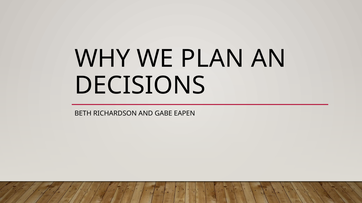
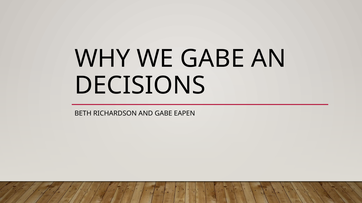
WE PLAN: PLAN -> GABE (212, 59)
